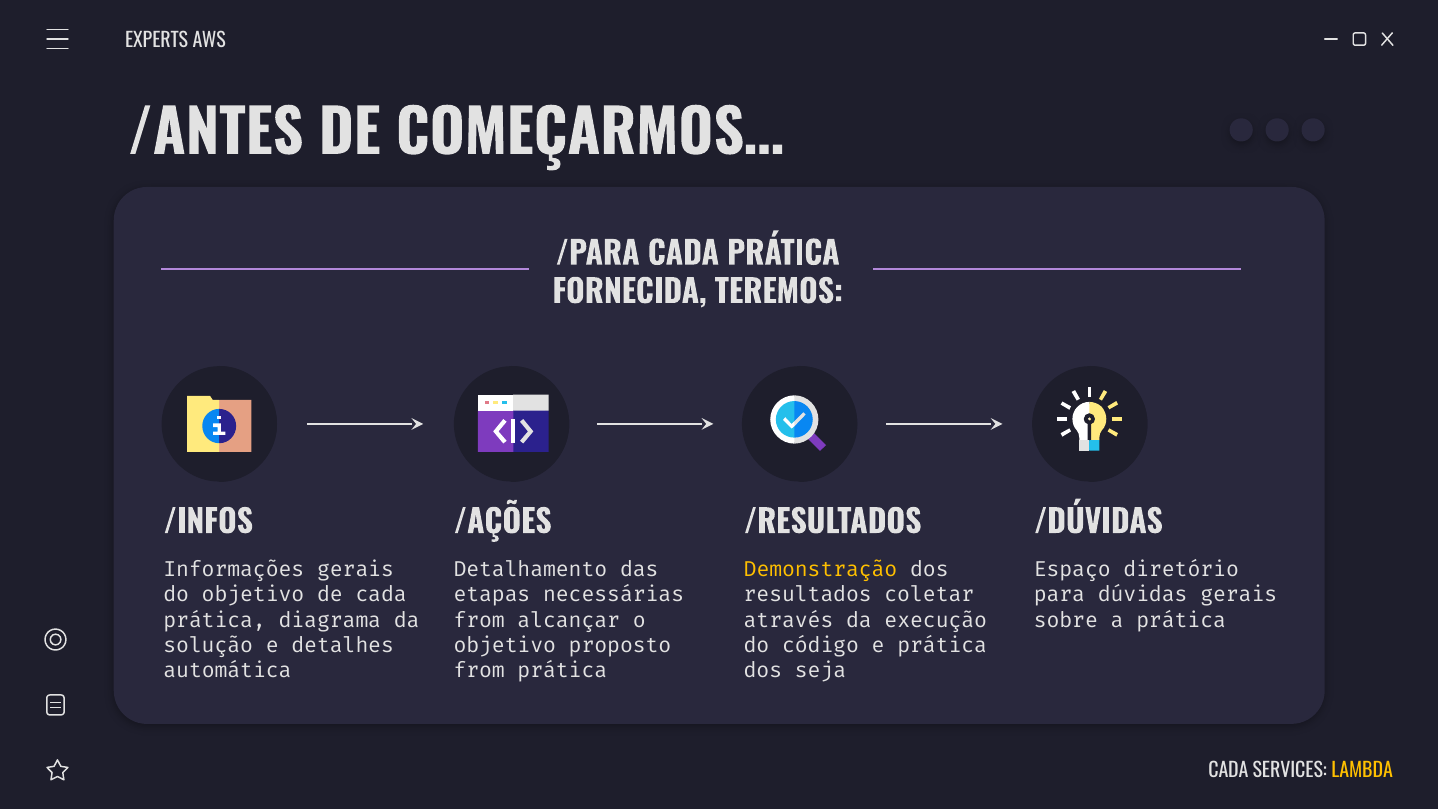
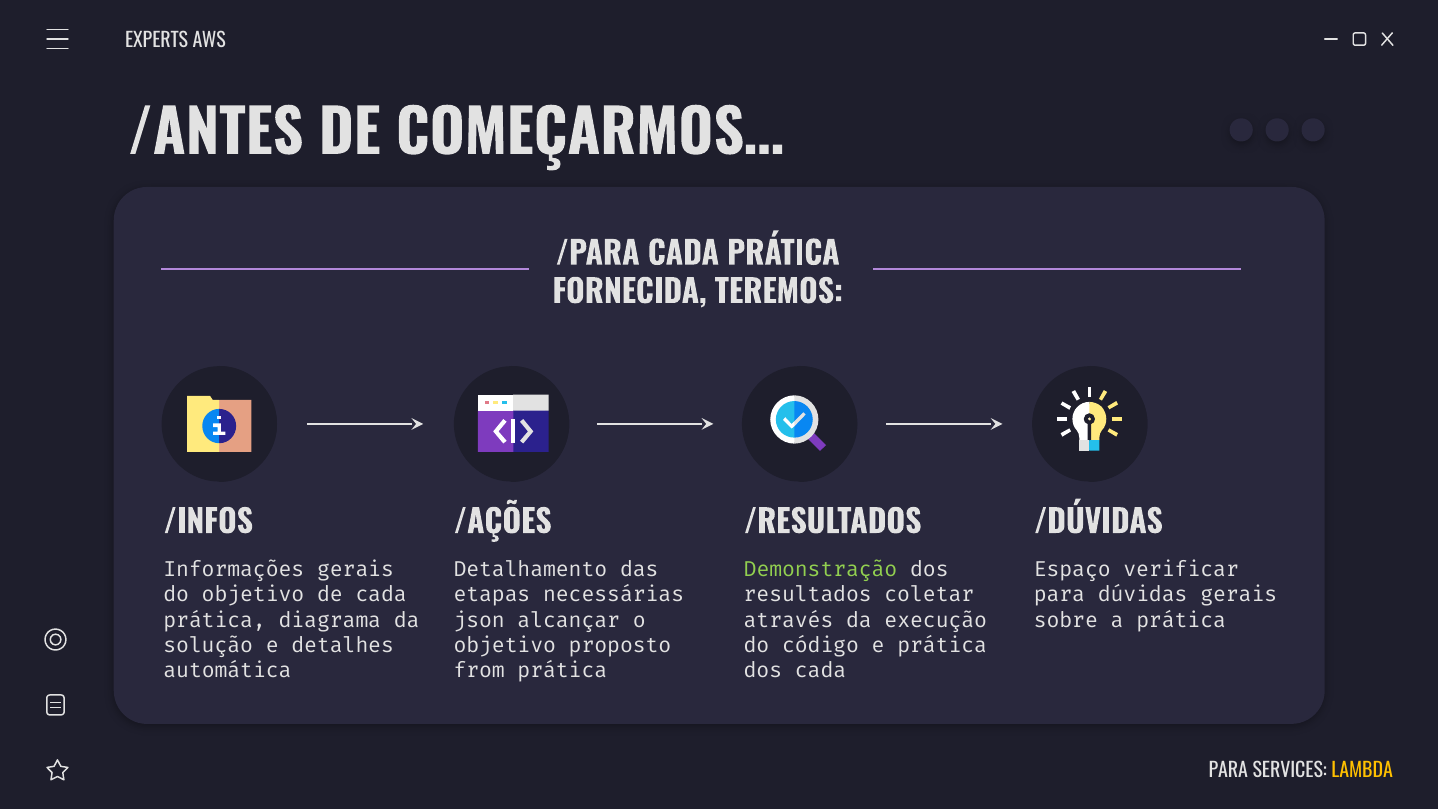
Demonstração colour: yellow -> light green (821, 570)
diretório: diretório -> verificar (1181, 570)
from: from -> json (479, 620)
dos seja: seja -> cada (821, 670)
CADA: CADA -> PARA (1228, 771)
